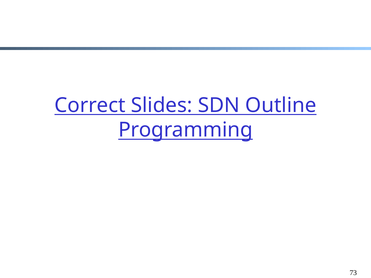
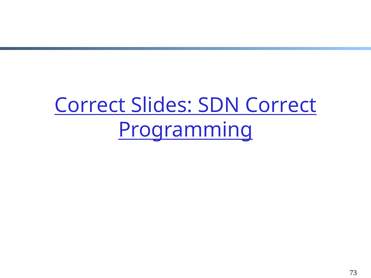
SDN Outline: Outline -> Correct (281, 105)
